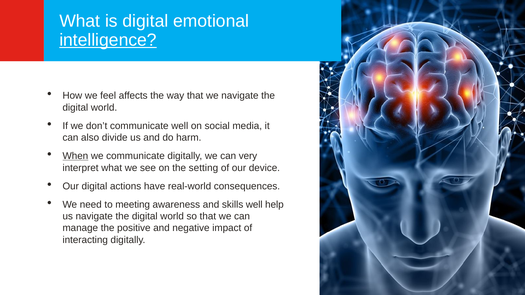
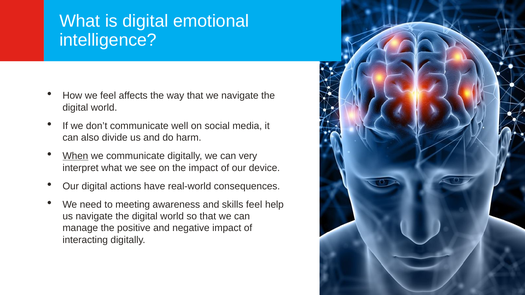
intelligence underline: present -> none (108, 40)
the setting: setting -> impact (203, 168)
skills well: well -> feel (254, 205)
